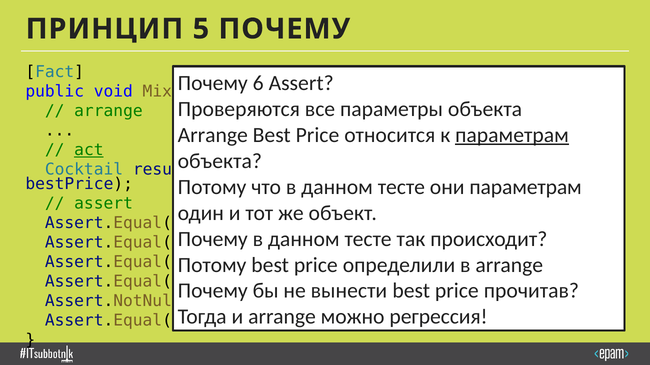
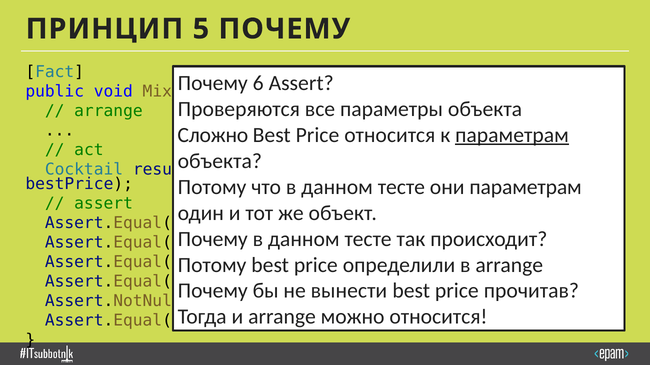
Arrange: Arrange -> Сложно (213, 135)
act underline: present -> none (89, 150)
можно регрессия: регрессия -> относится (439, 317)
